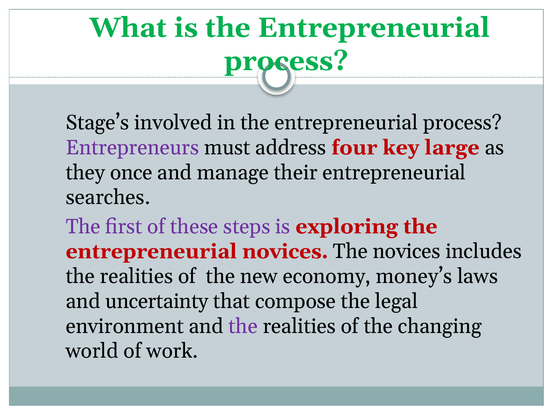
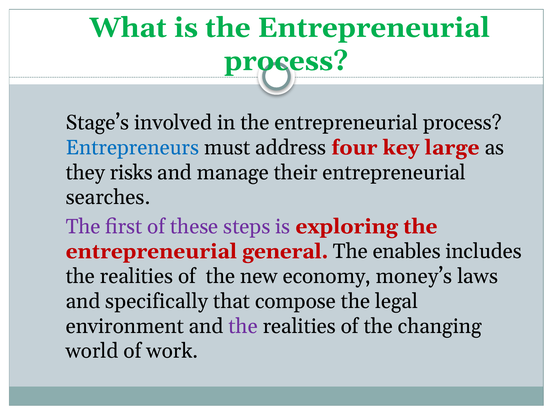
Entrepreneurs colour: purple -> blue (132, 148)
once: once -> risks (131, 172)
entrepreneurial novices: novices -> general (285, 251)
The novices: novices -> enables (407, 251)
uncertainty: uncertainty -> specifically (157, 301)
